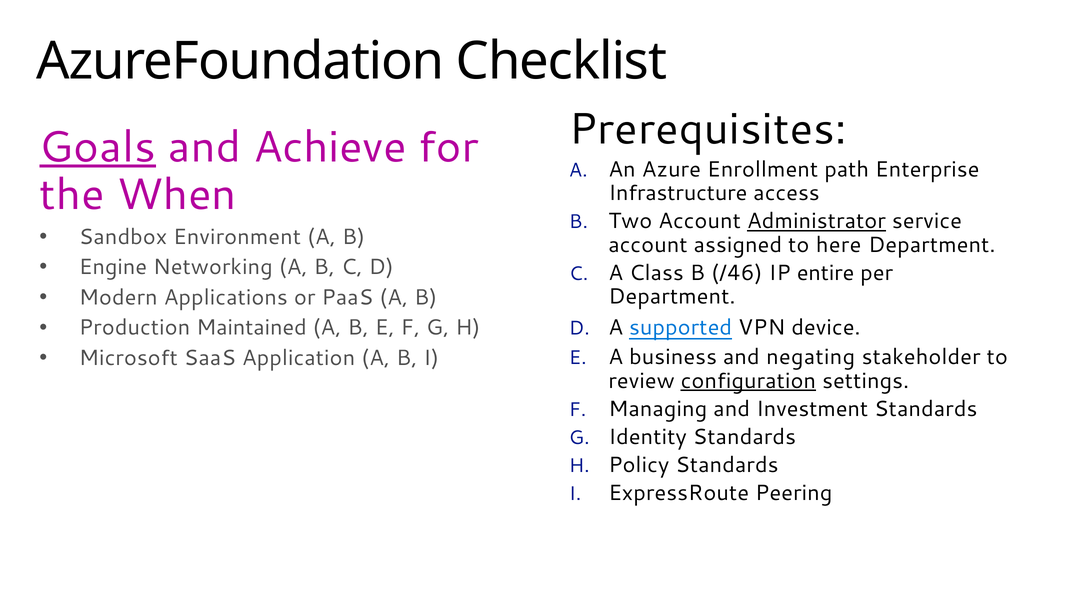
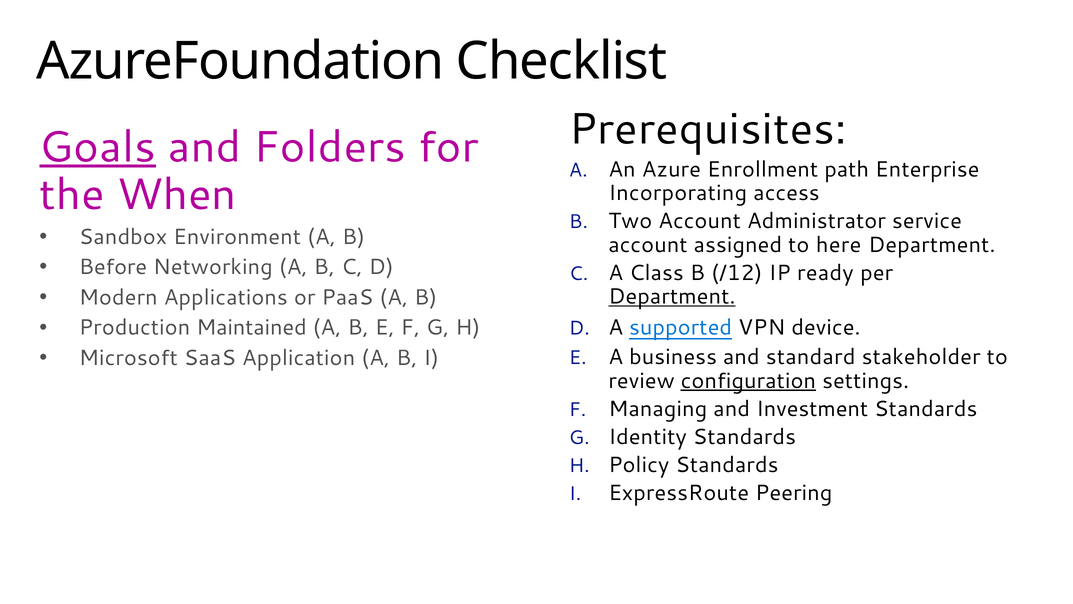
Achieve: Achieve -> Folders (330, 147)
Infrastructure: Infrastructure -> Incorporating (678, 193)
Administrator underline: present -> none (816, 221)
Engine: Engine -> Before (113, 267)
/46: /46 -> /12 (737, 273)
entire: entire -> ready (825, 273)
Department underline: none -> present (672, 296)
negating: negating -> standard (811, 357)
